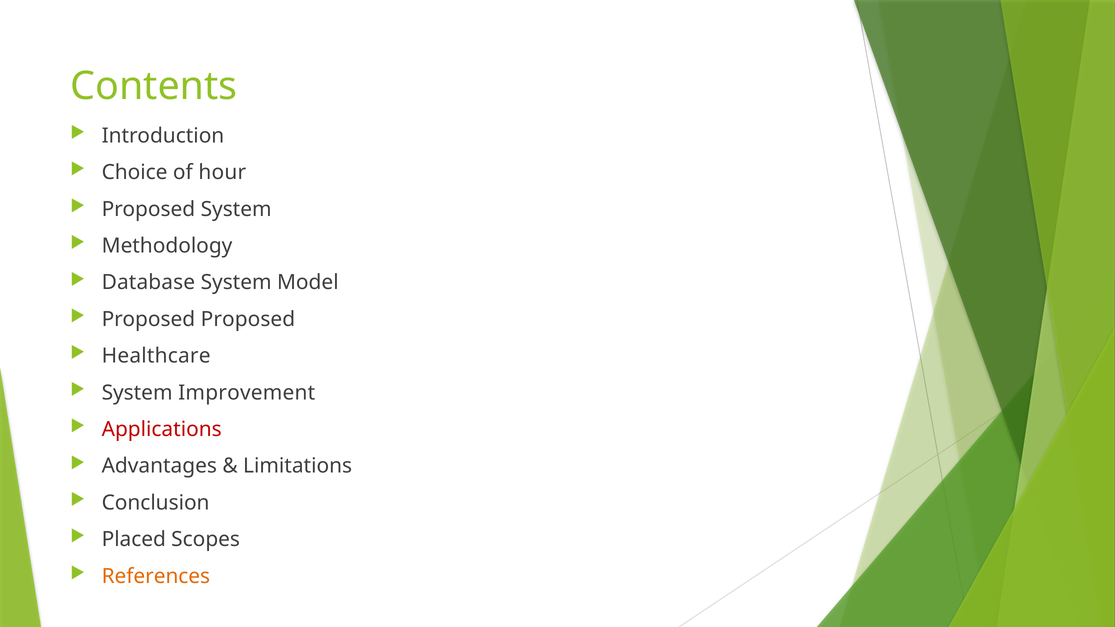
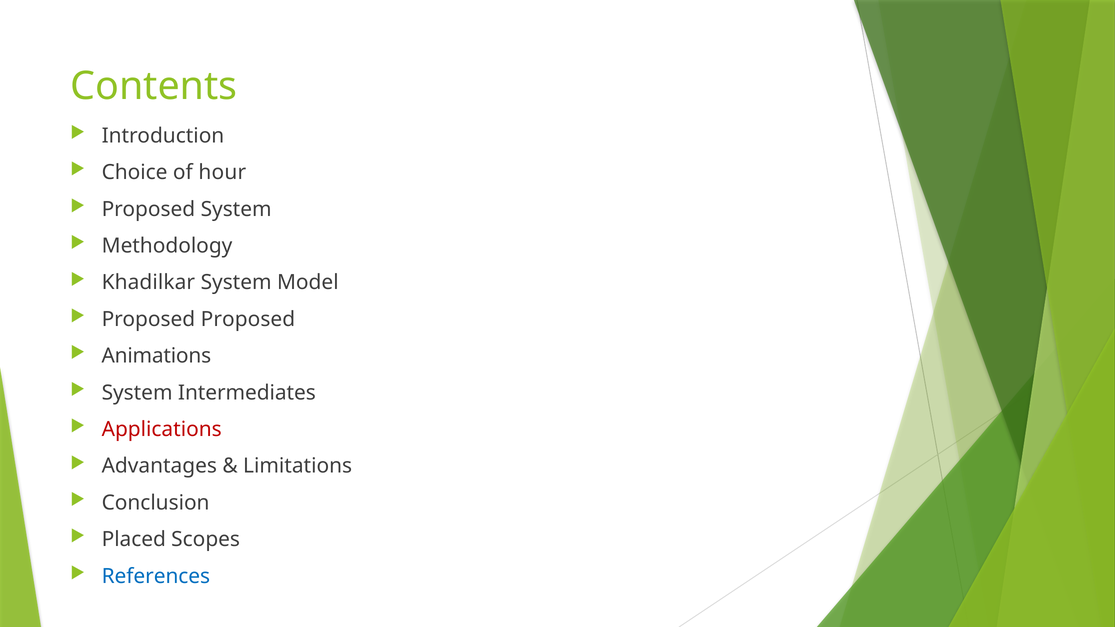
Database: Database -> Khadilkar (148, 283)
Healthcare: Healthcare -> Animations (156, 356)
Improvement: Improvement -> Intermediates (247, 393)
References colour: orange -> blue (156, 576)
